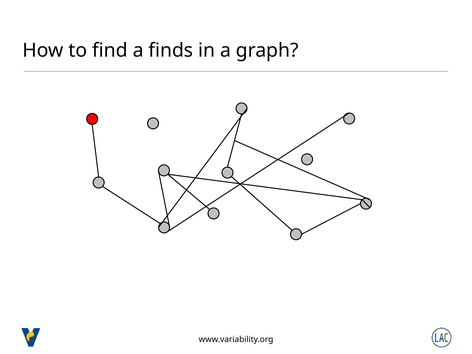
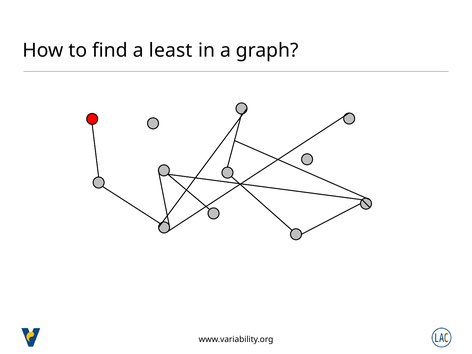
finds: finds -> least (171, 51)
